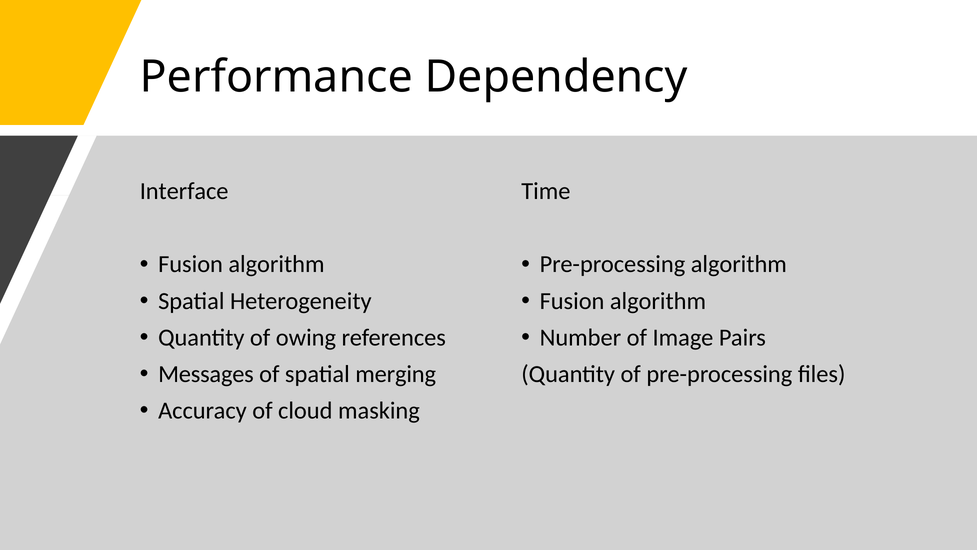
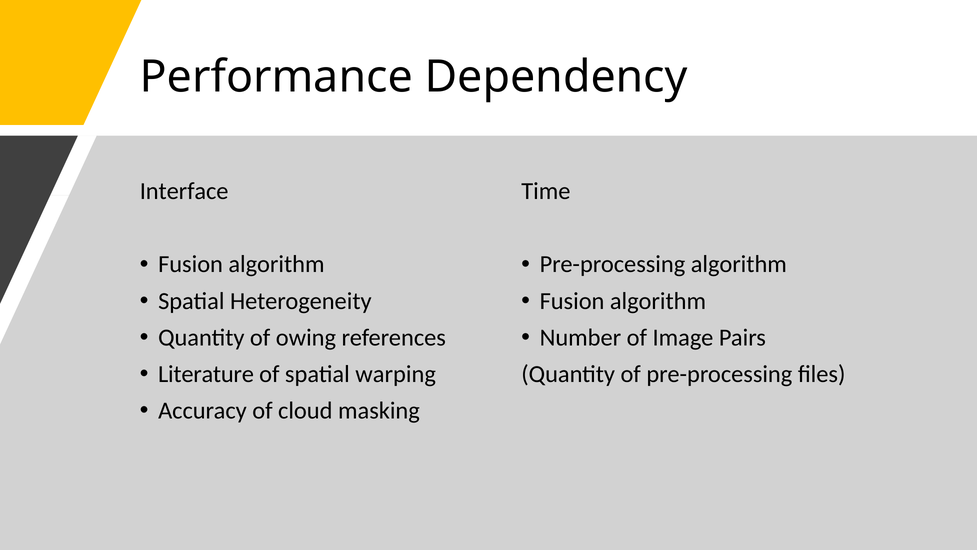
Messages: Messages -> Literature (206, 374)
merging: merging -> warping (396, 374)
